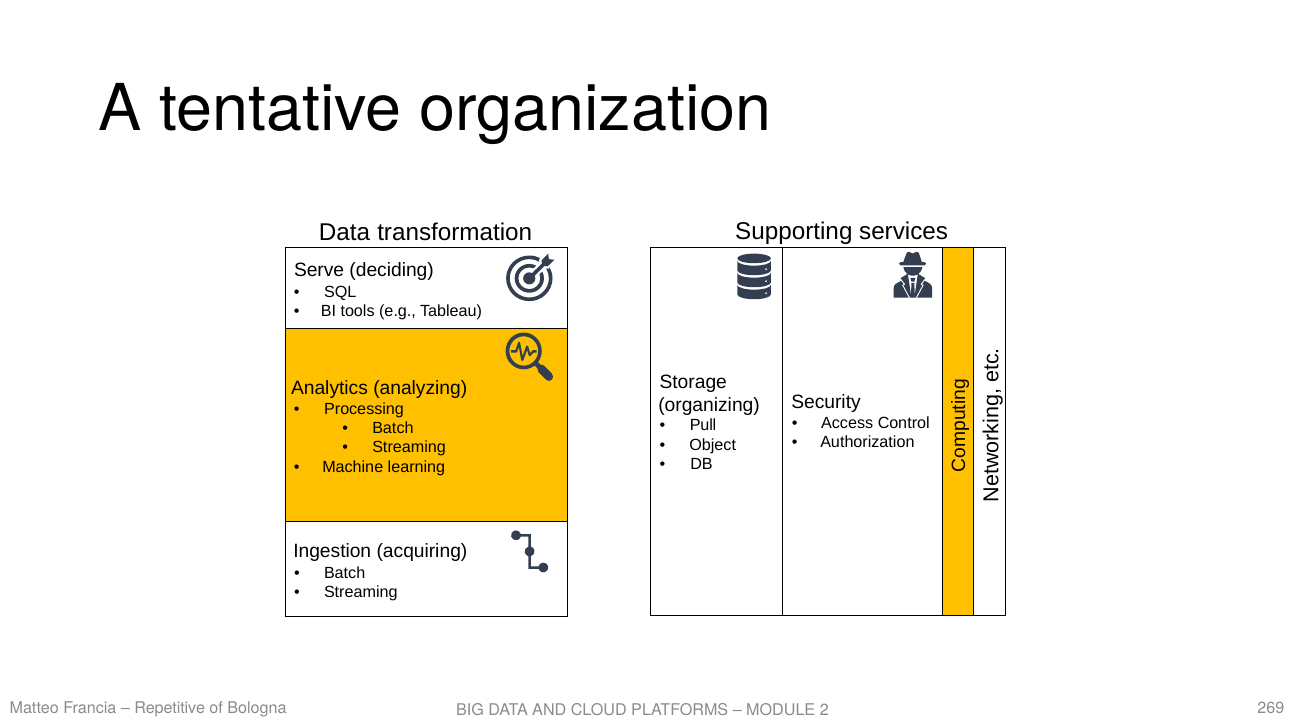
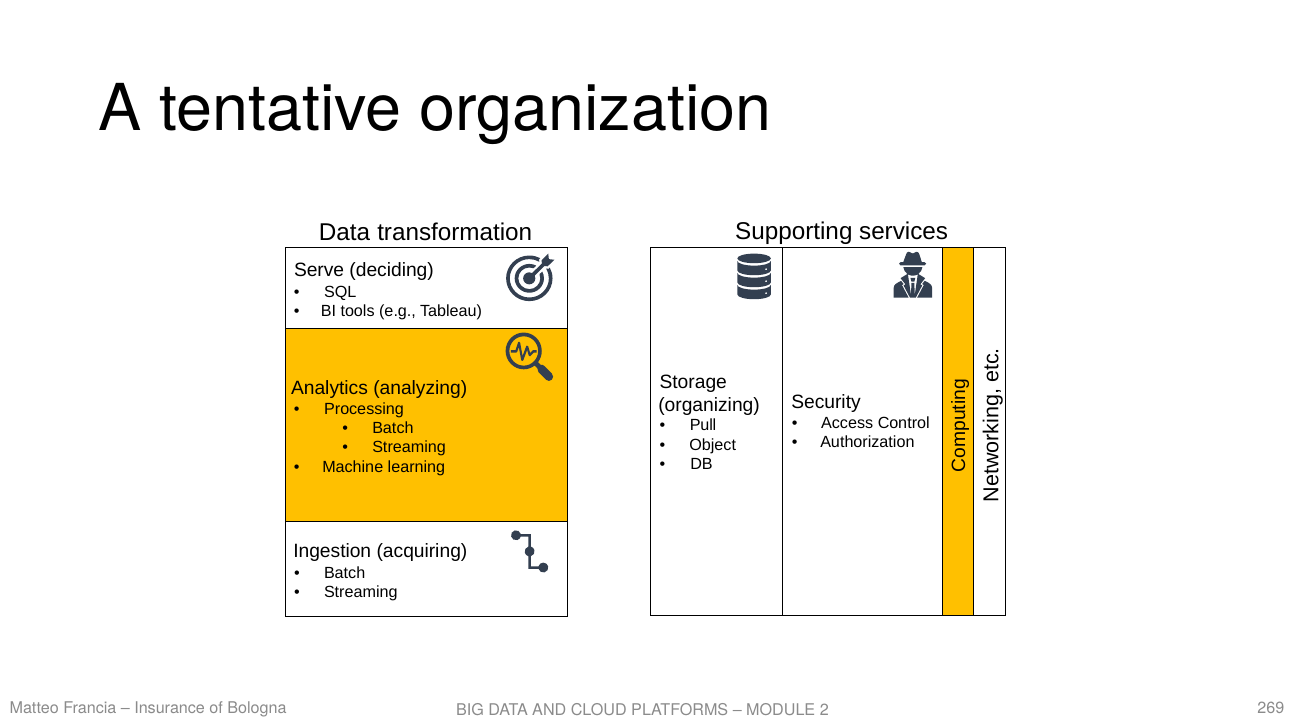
Repetitive: Repetitive -> Insurance (170, 708)
